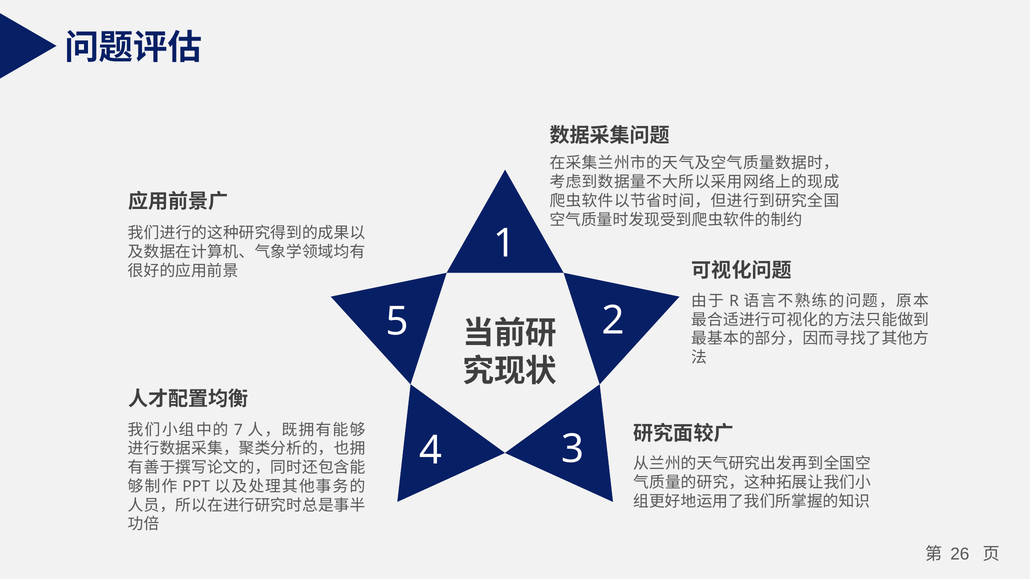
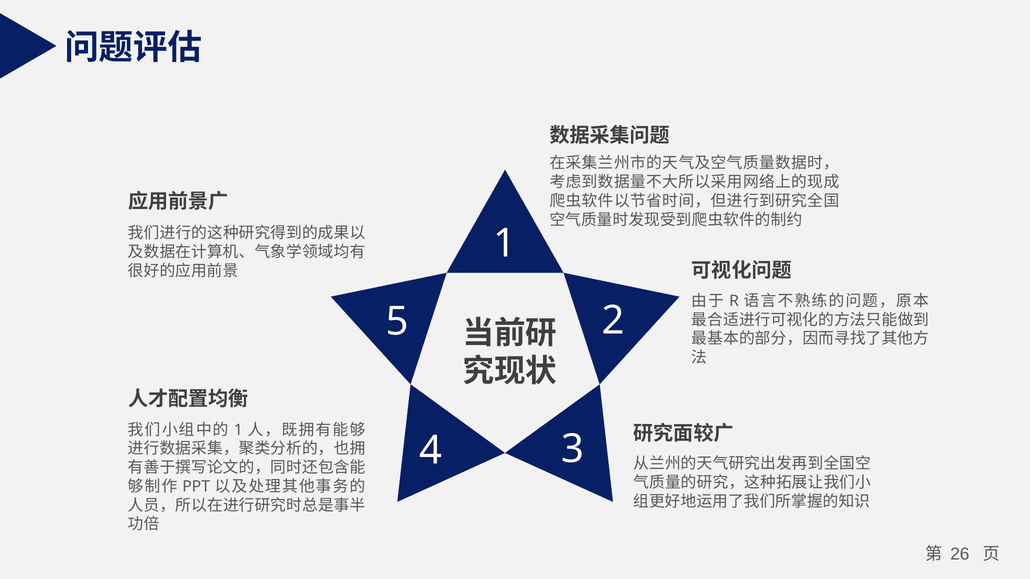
7: 7 -> 1 (238, 430)
